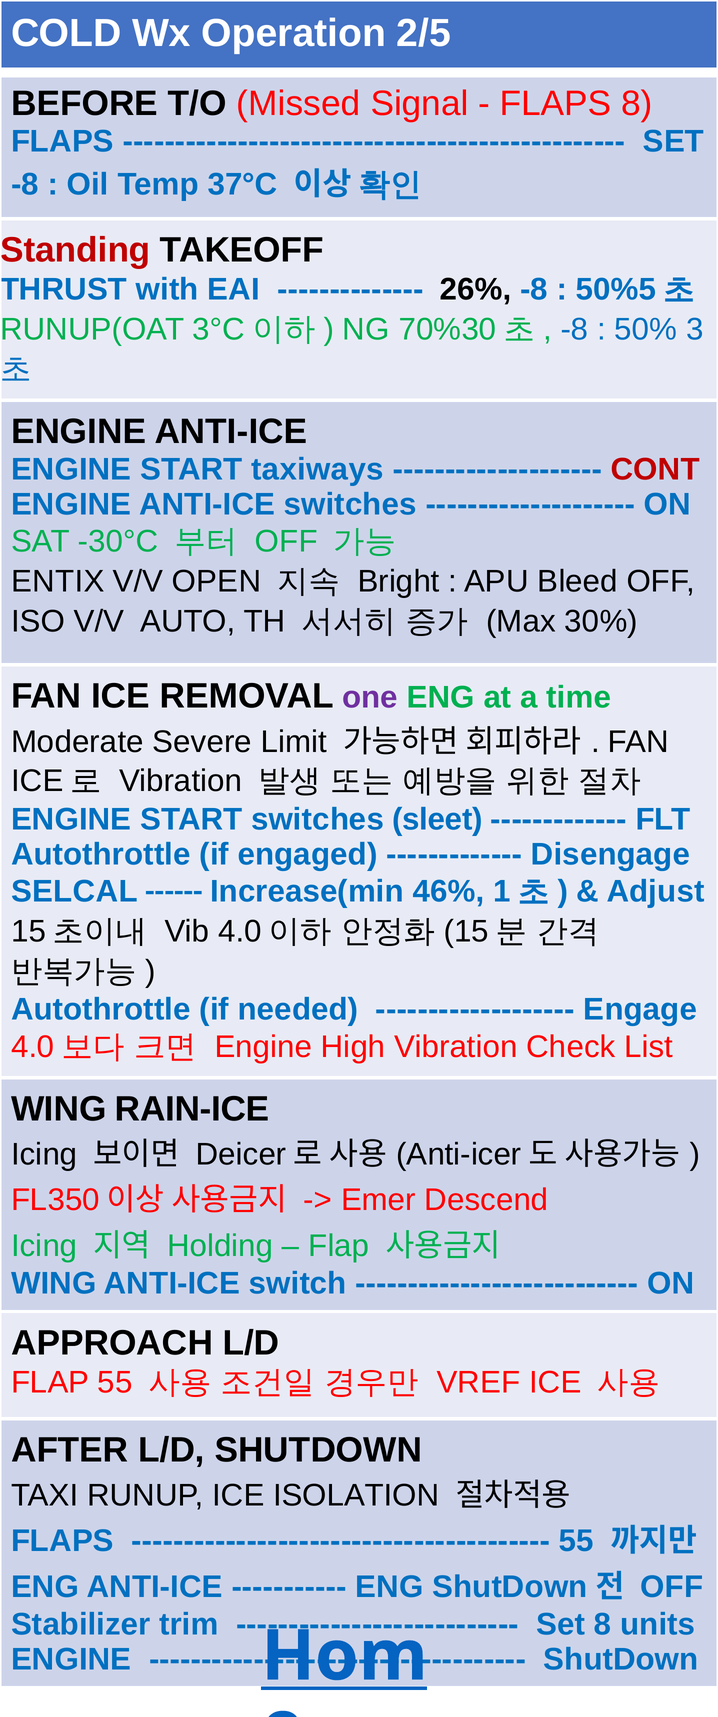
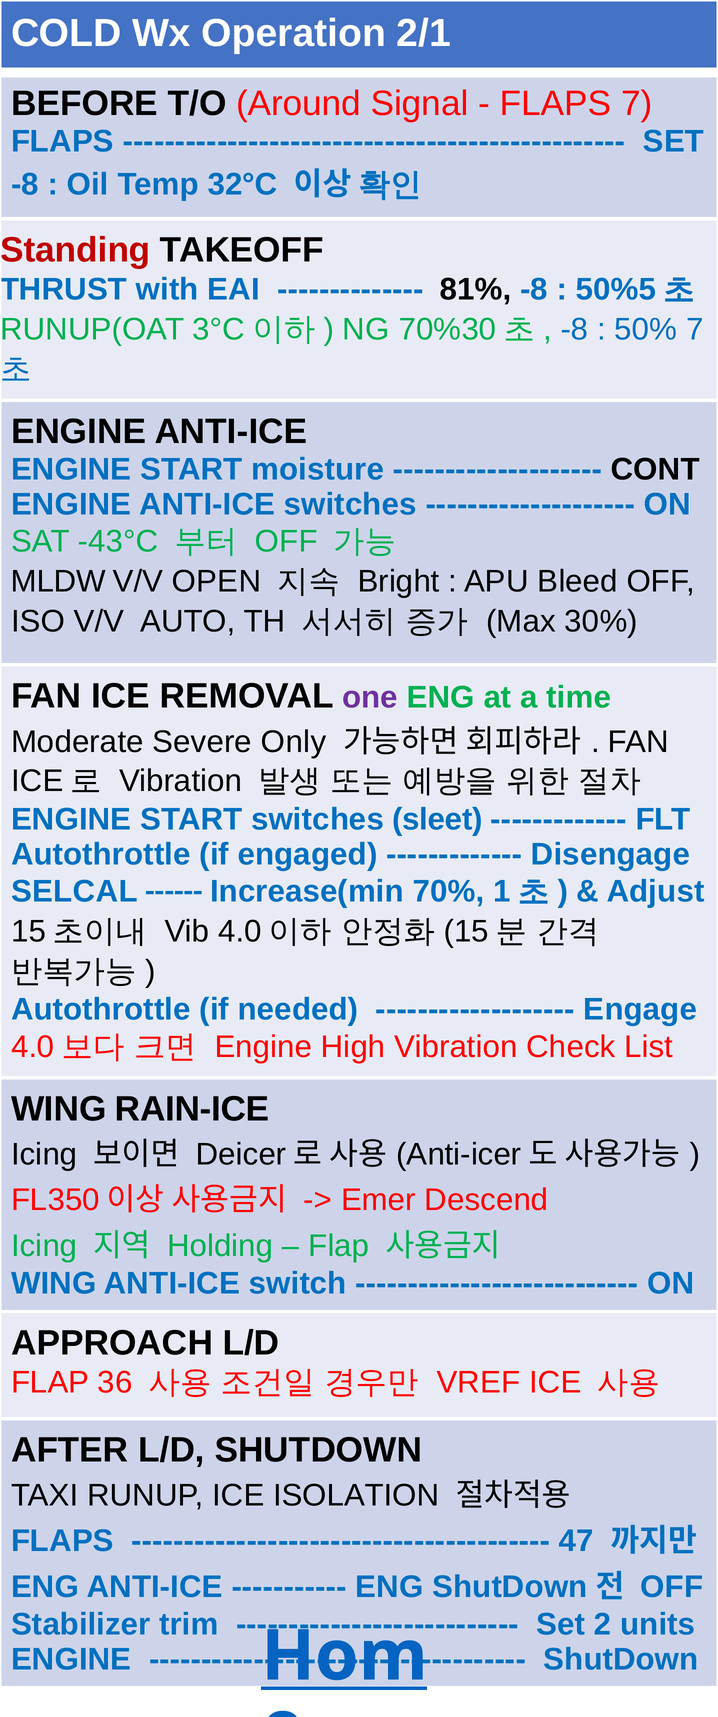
2/5: 2/5 -> 2/1 (424, 33)
Missed: Missed -> Around (299, 104)
FLAPS 8: 8 -> 7 (637, 104)
37°C: 37°C -> 32°C (243, 185)
26%: 26% -> 81% (475, 290)
50% 3: 3 -> 7 (695, 330)
taxiways: taxiways -> moisture (318, 469)
CONT colour: red -> black (655, 469)
-30°C: -30°C -> -43°C (118, 542)
ENTIX: ENTIX -> MLDW (58, 582)
Limit: Limit -> Only (294, 742)
46%: 46% -> 70% (448, 892)
FLAP 55: 55 -> 36 (115, 1383)
55: 55 -> 47 (576, 1542)
Set 8: 8 -> 2 (603, 1625)
